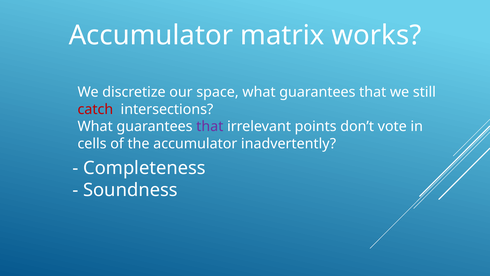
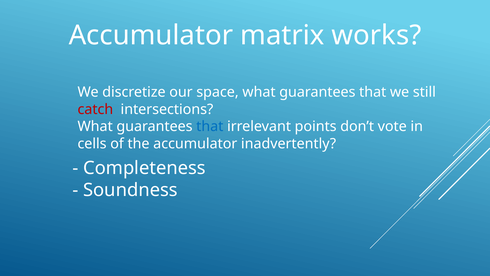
that colour: purple -> blue (210, 126)
